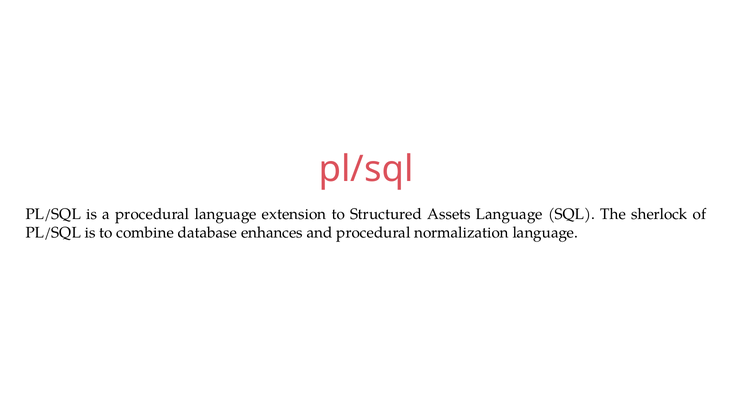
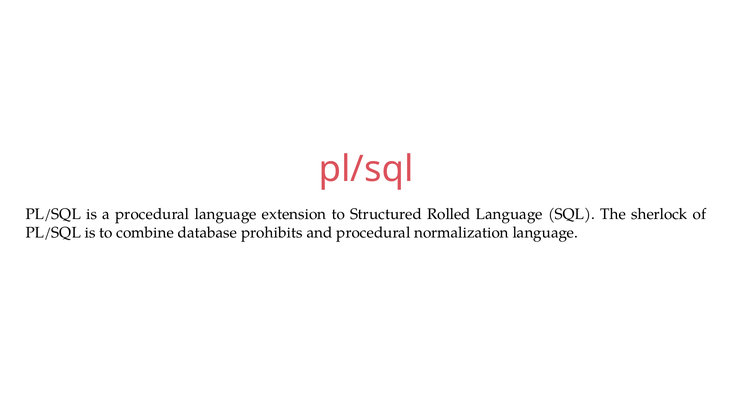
Assets: Assets -> Rolled (449, 214)
enhances: enhances -> prohibits (272, 233)
